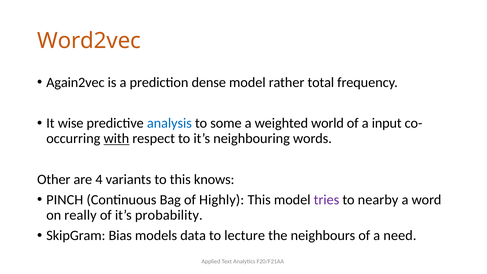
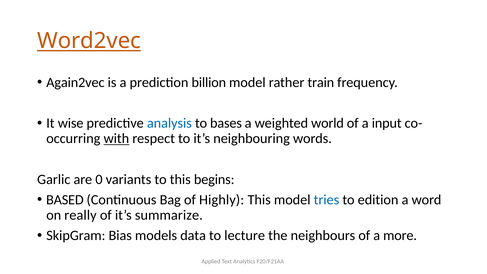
Word2vec underline: none -> present (89, 41)
dense: dense -> billion (209, 82)
total: total -> train (321, 82)
some: some -> bases (226, 123)
Other: Other -> Garlic (54, 179)
4: 4 -> 0 (99, 179)
knows: knows -> begins (214, 179)
PINCH: PINCH -> BASED (65, 200)
tries colour: purple -> blue (326, 200)
nearby: nearby -> edition (378, 200)
probability: probability -> summarize (169, 215)
need: need -> more (400, 236)
